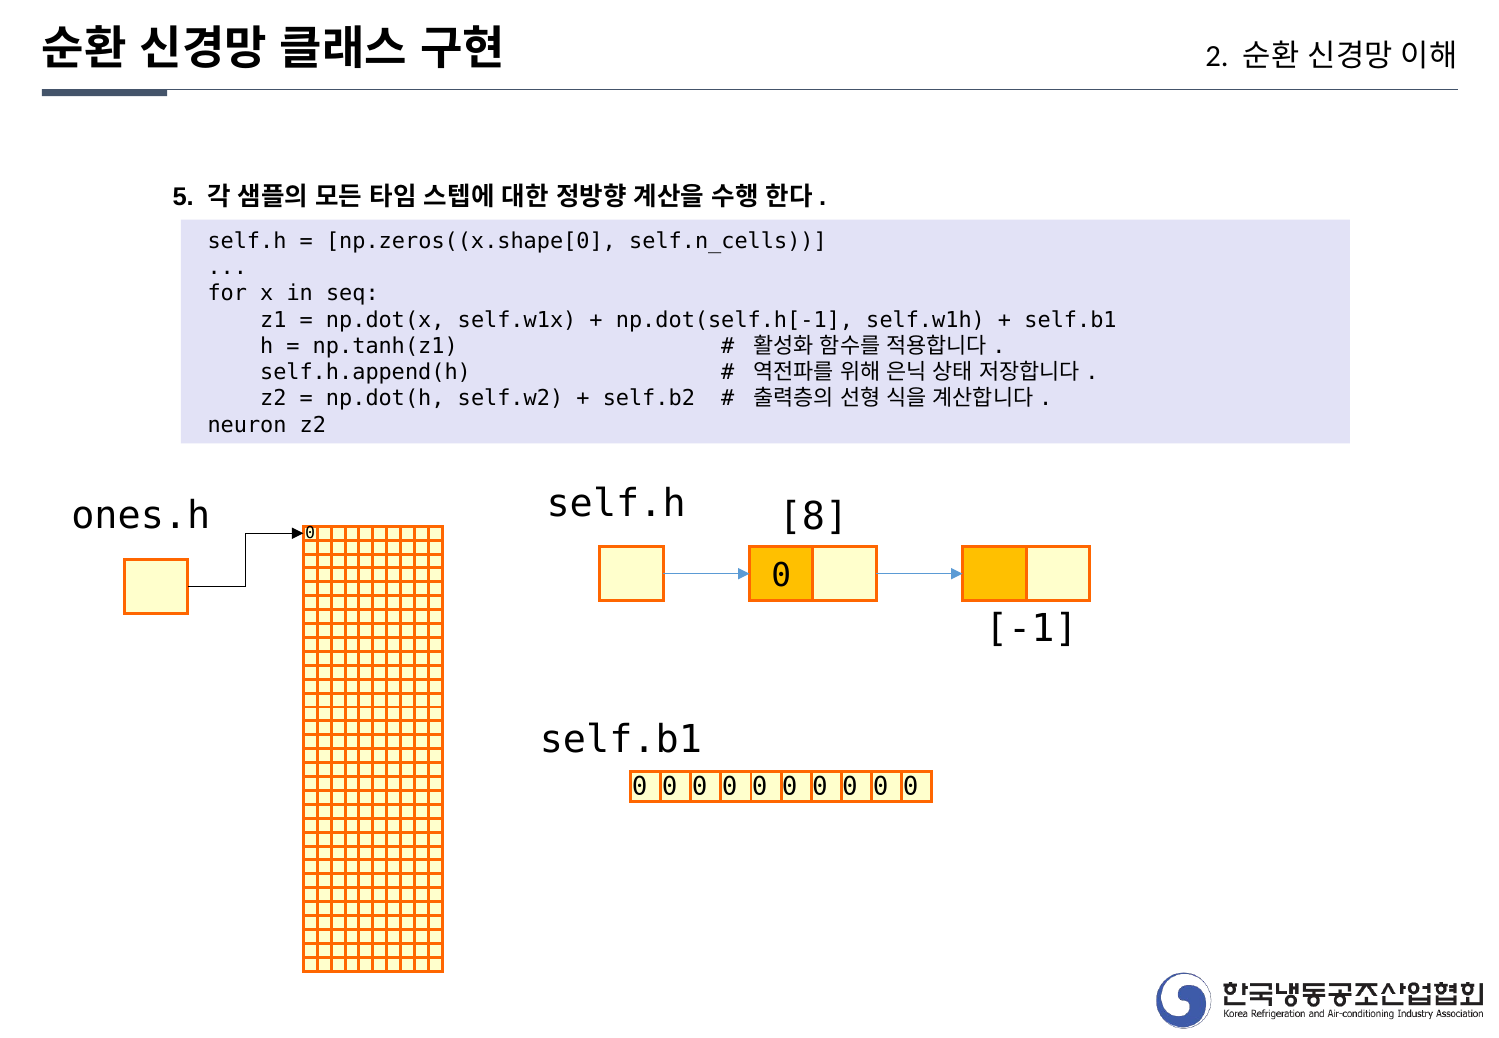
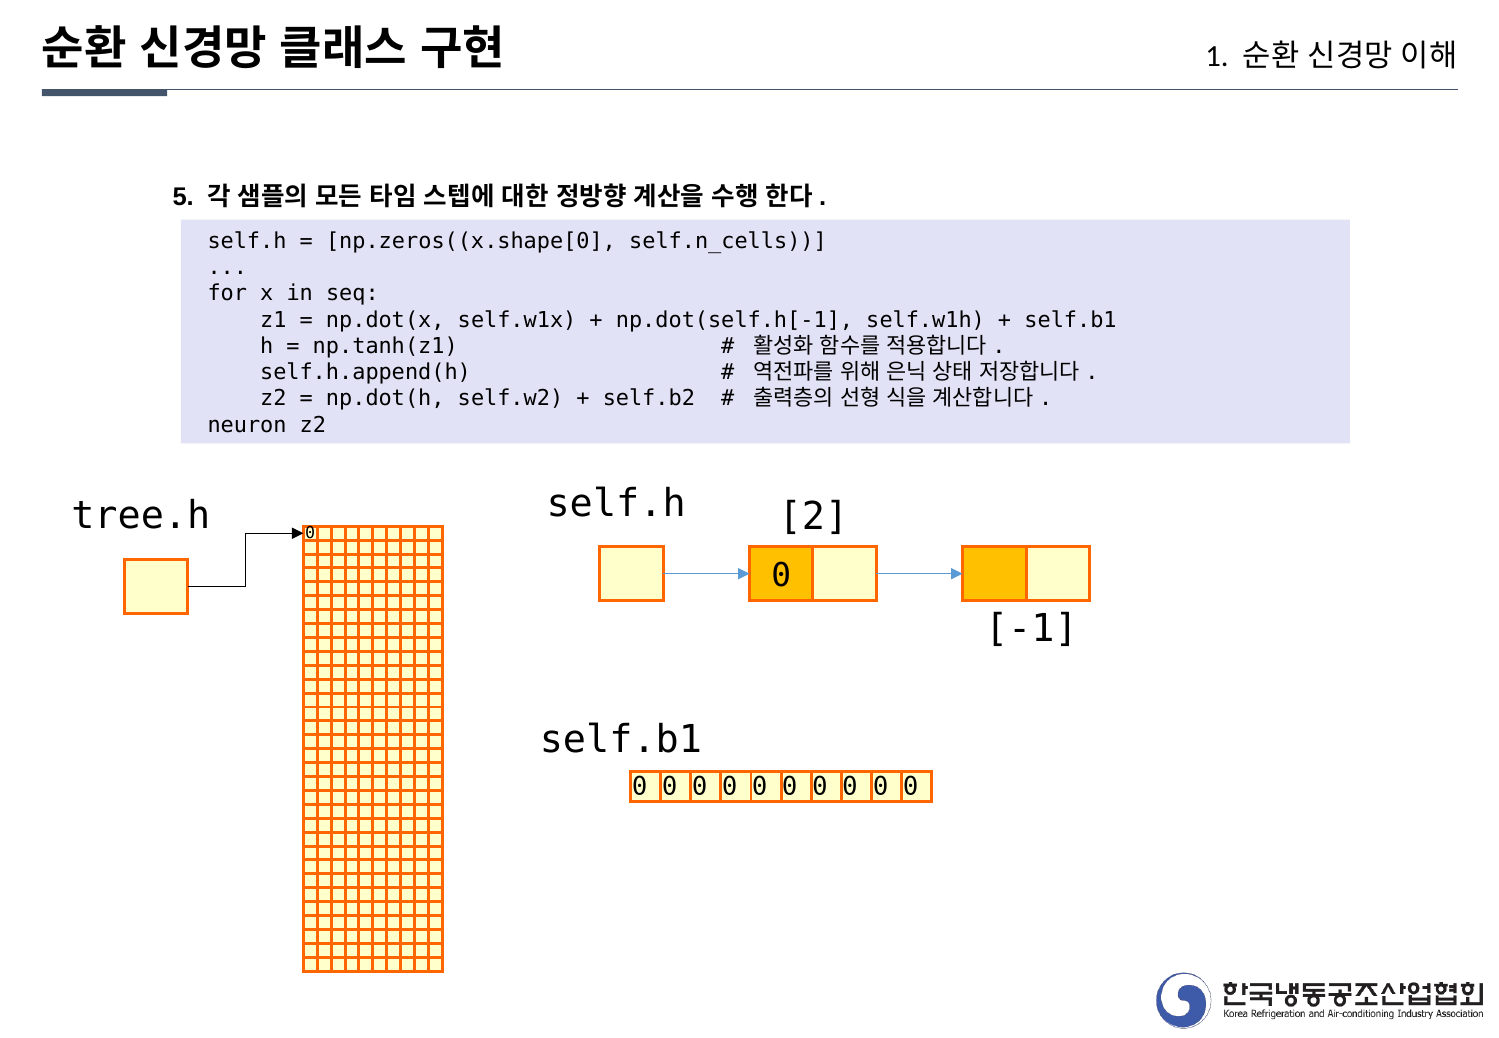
2: 2 -> 1 (1217, 57)
ones.h: ones.h -> tree.h (141, 516)
8: 8 -> 2 (813, 517)
